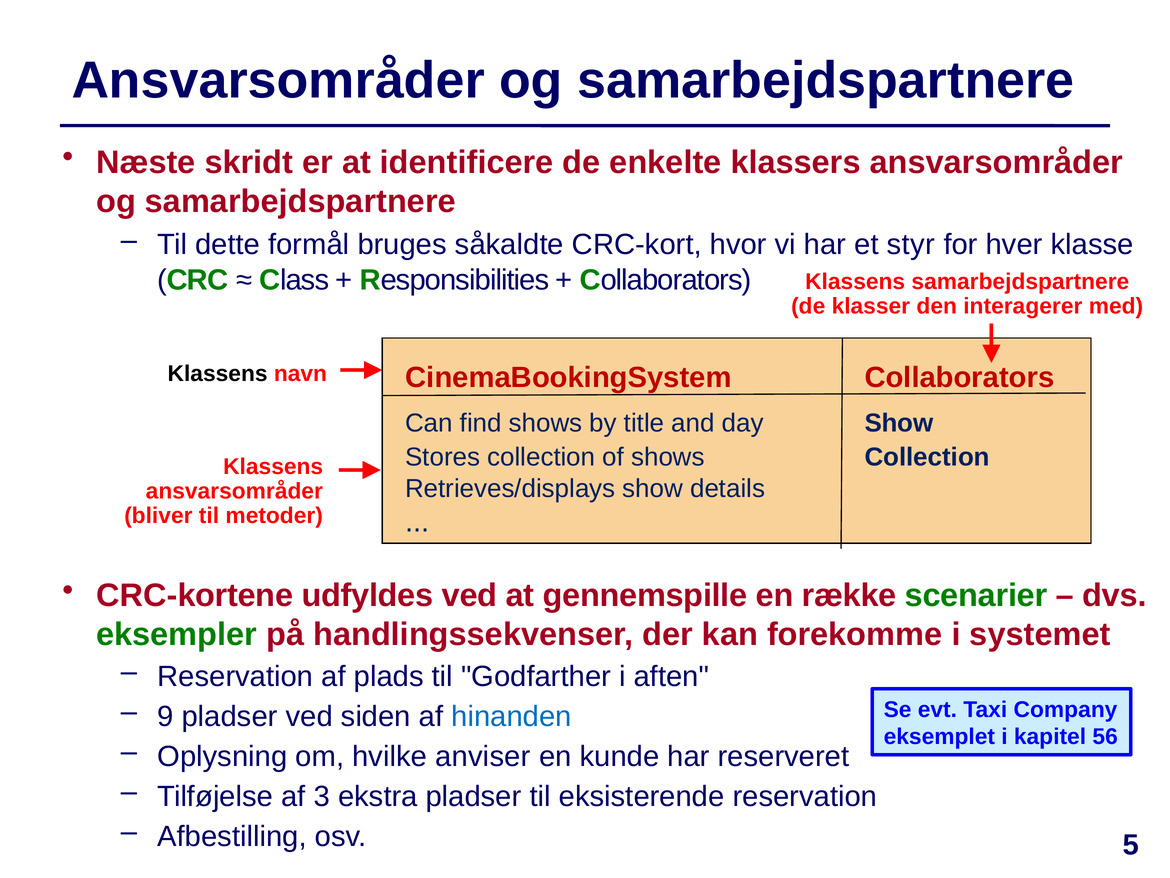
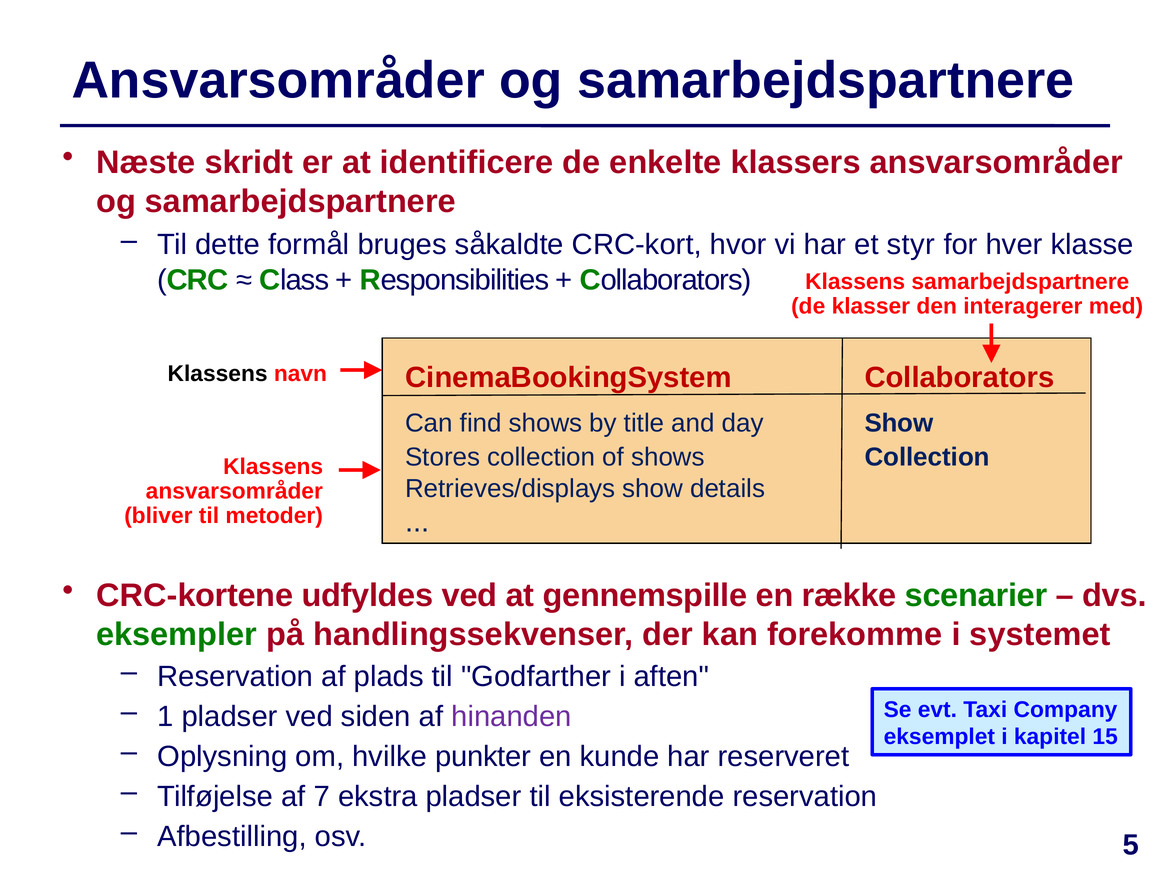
9: 9 -> 1 (166, 716)
hinanden colour: blue -> purple (512, 716)
56: 56 -> 15 (1105, 737)
anviser: anviser -> punkter (483, 756)
3: 3 -> 7 (322, 796)
